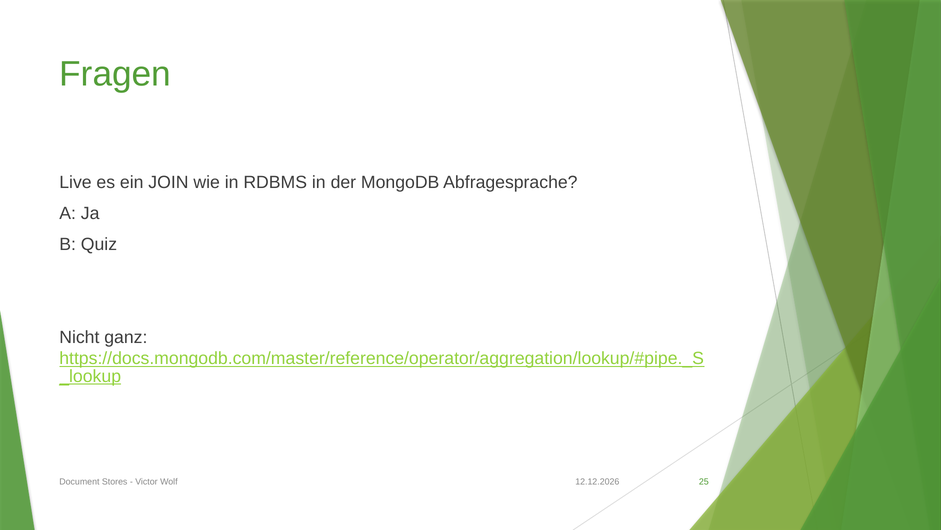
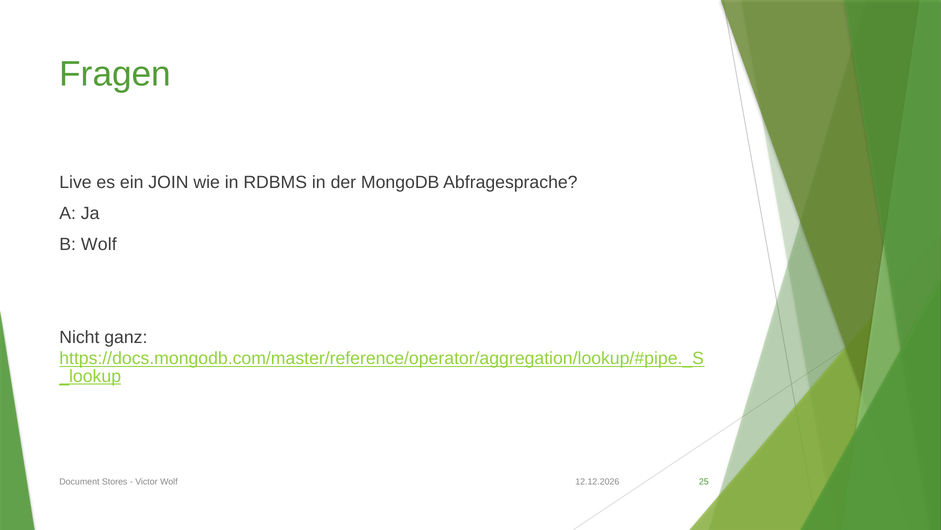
B Quiz: Quiz -> Wolf (99, 244)
